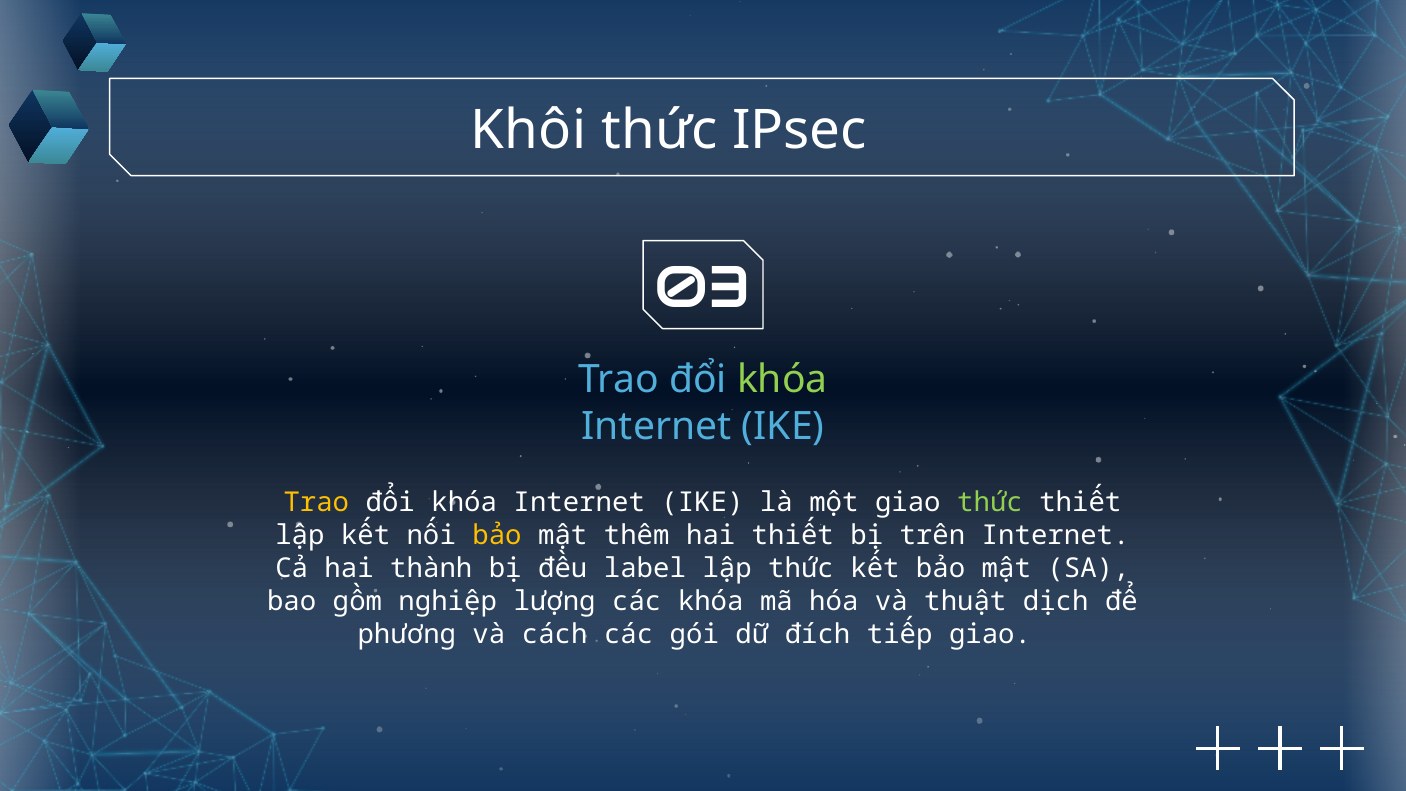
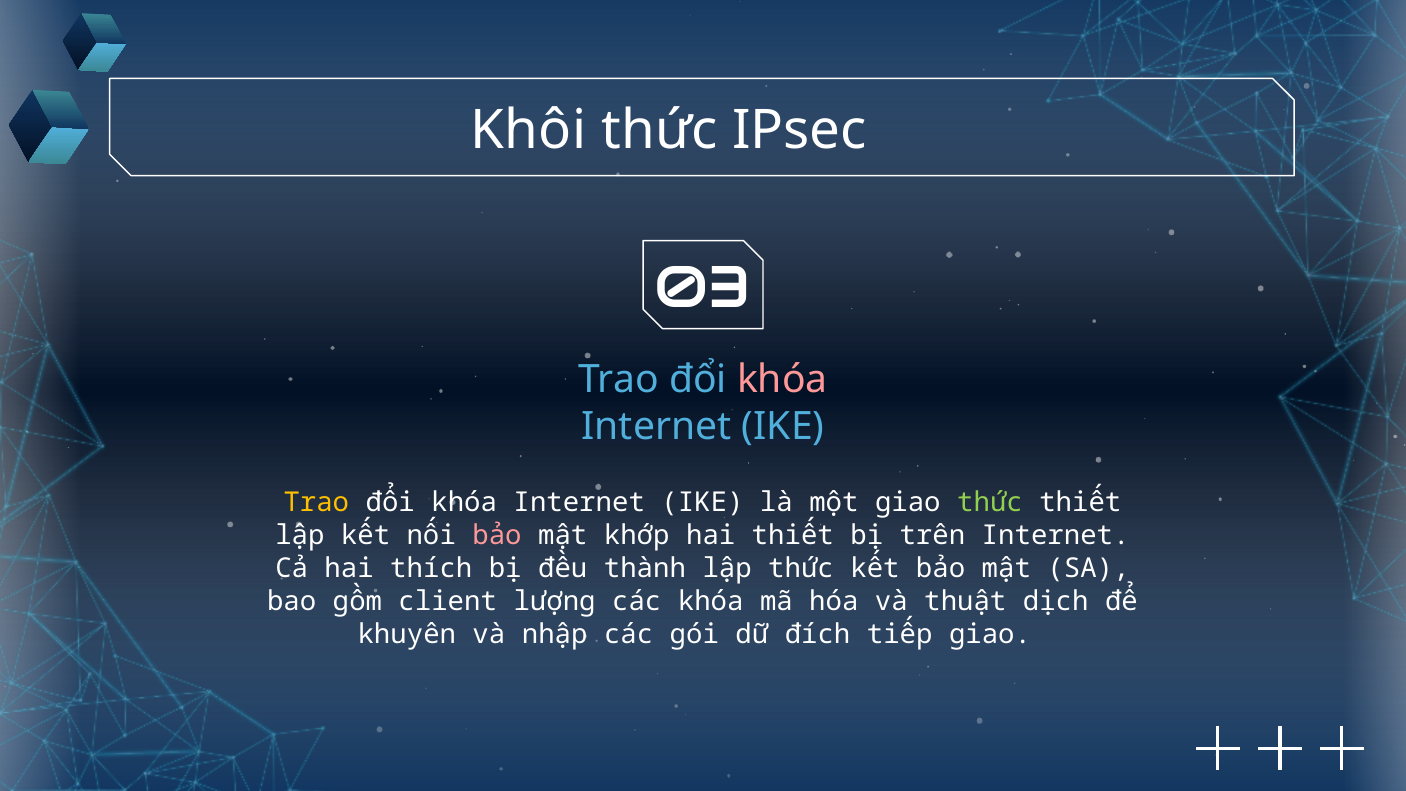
khóa colour: light green -> pink (782, 379)
bảo colour: yellow -> pink (497, 536)
thêm: thêm -> khớp (637, 536)
thành: thành -> thích (431, 569)
label: label -> thành (645, 569)
nghiệp: nghiệp -> client (448, 601)
phương: phương -> khuyên (407, 634)
cách: cách -> nhập (555, 634)
